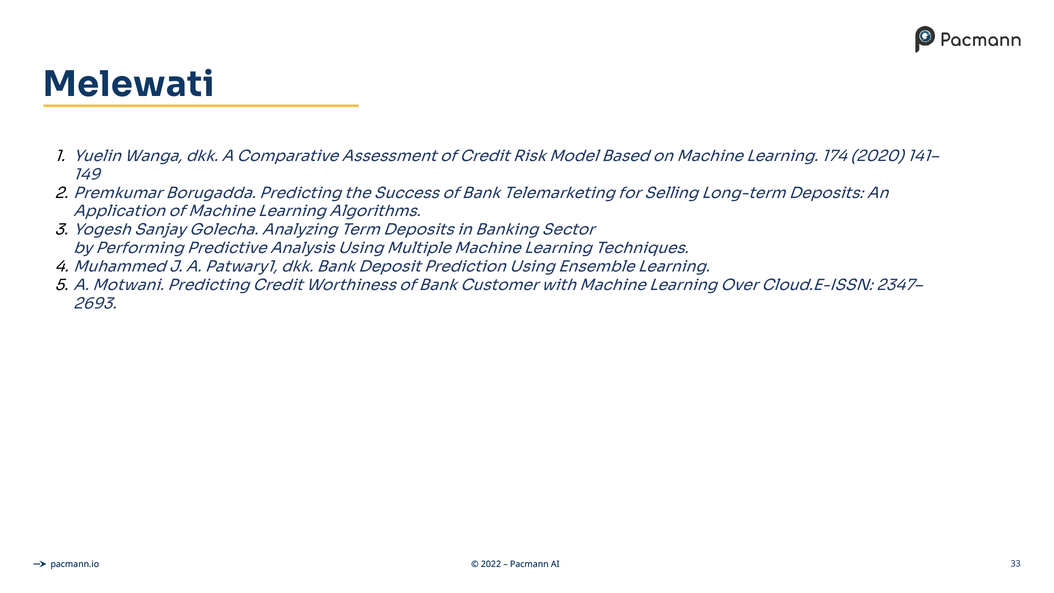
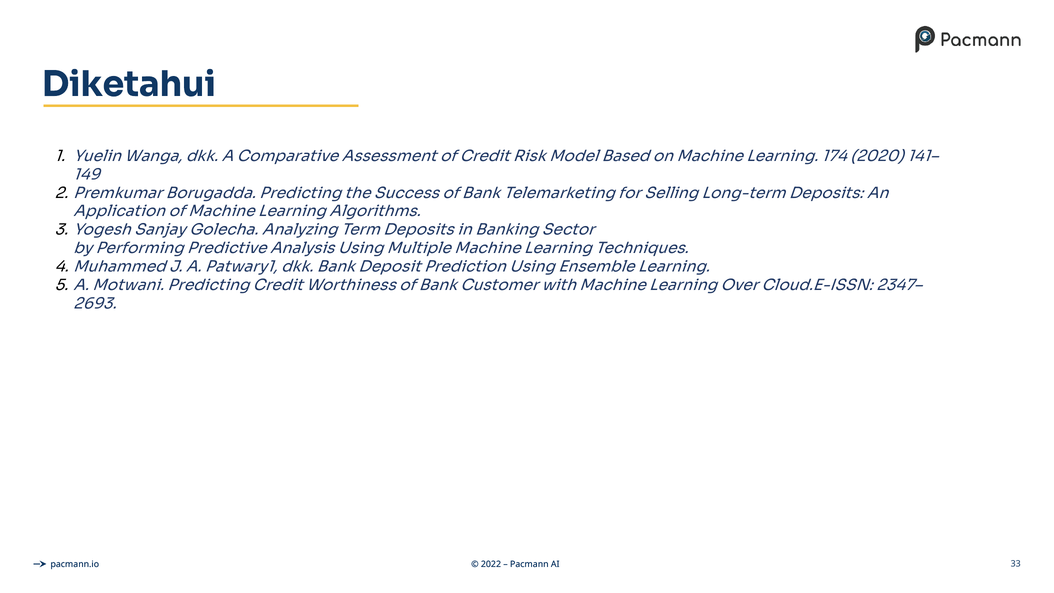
Melewati: Melewati -> Diketahui (129, 84)
